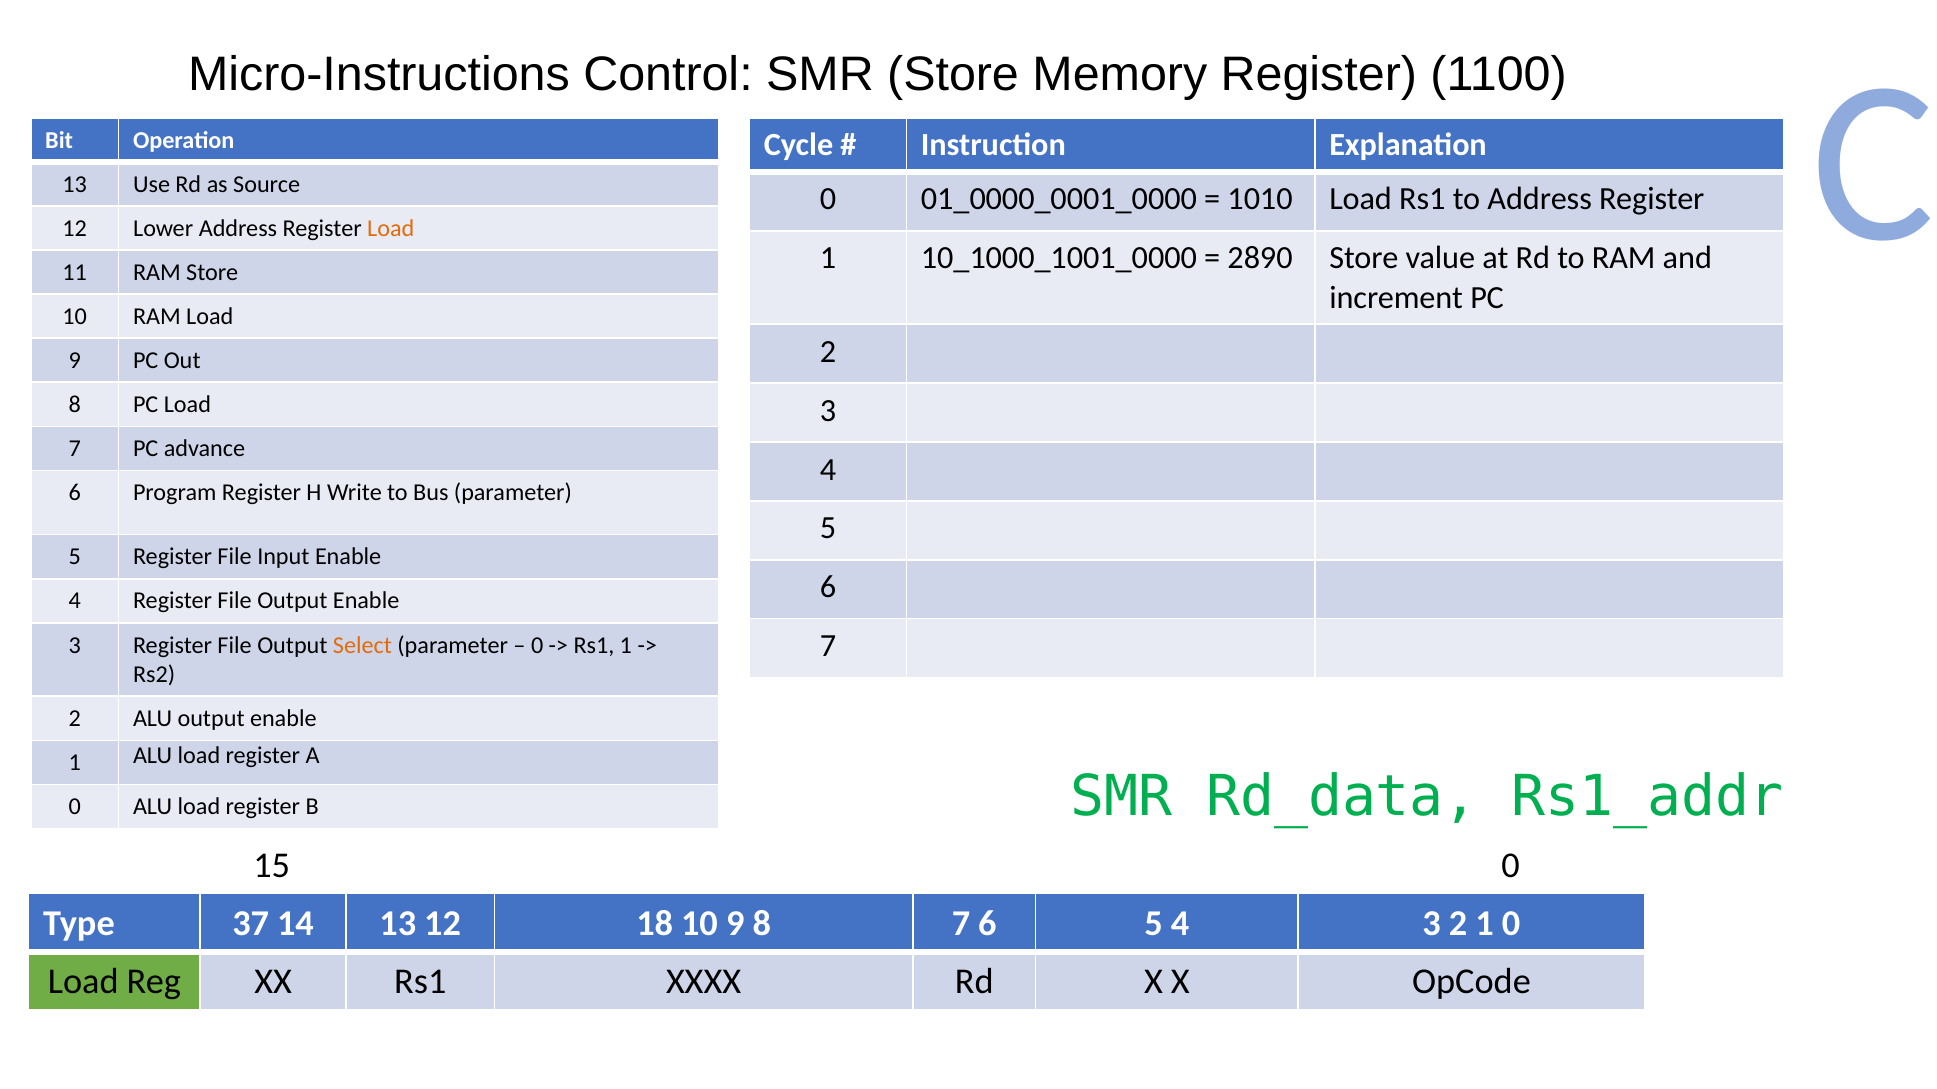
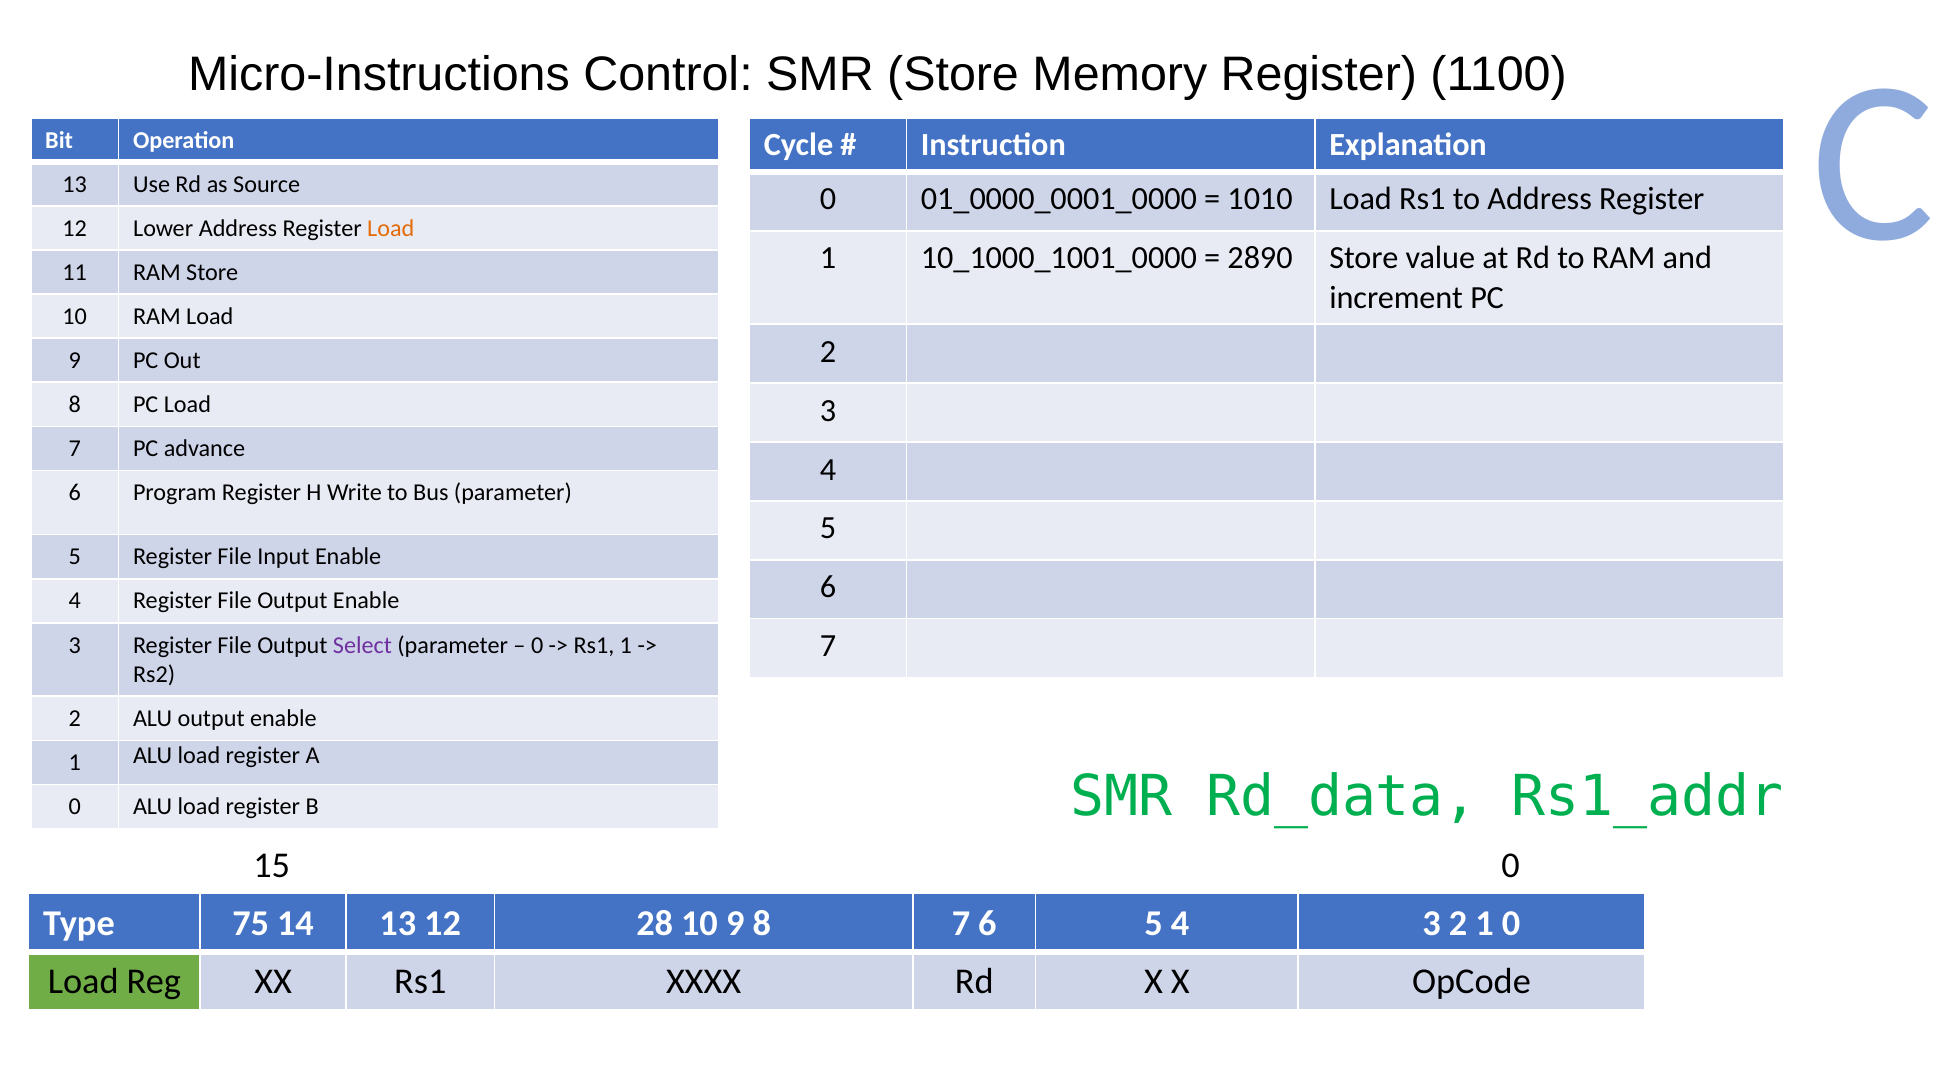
Select colour: orange -> purple (362, 645)
37: 37 -> 75 (251, 924)
18: 18 -> 28 (655, 924)
